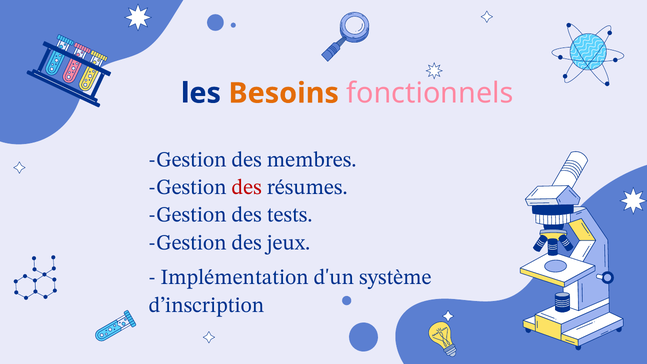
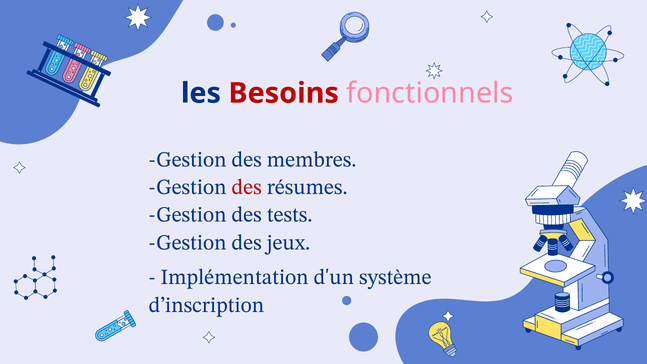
Besoins colour: orange -> red (284, 93)
